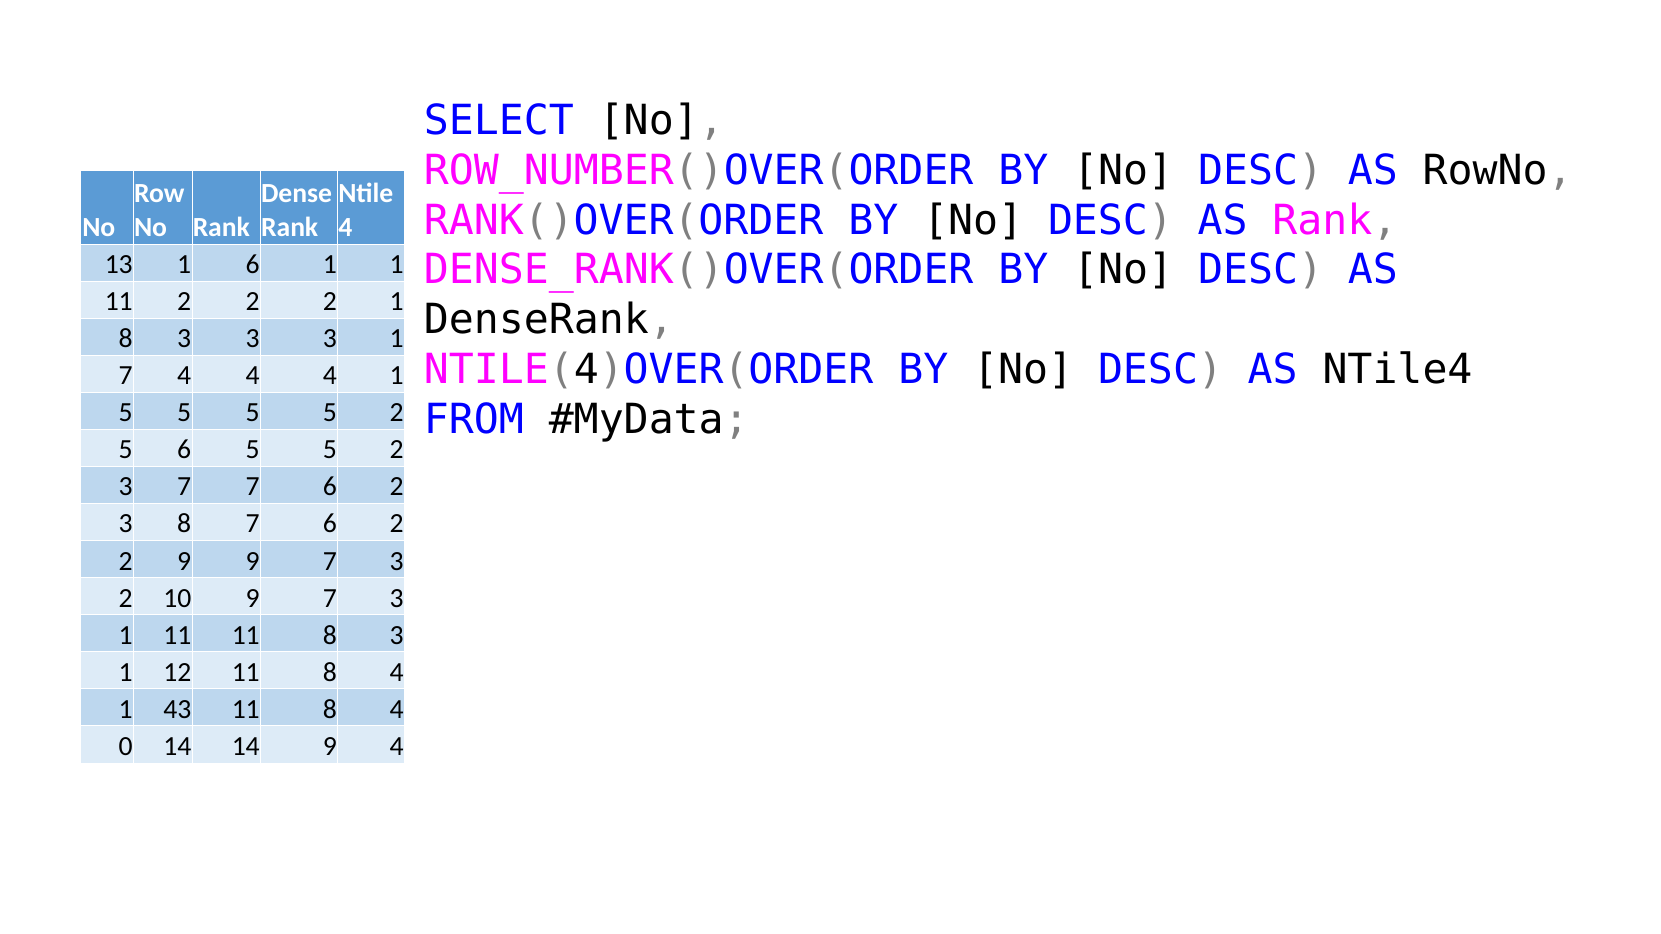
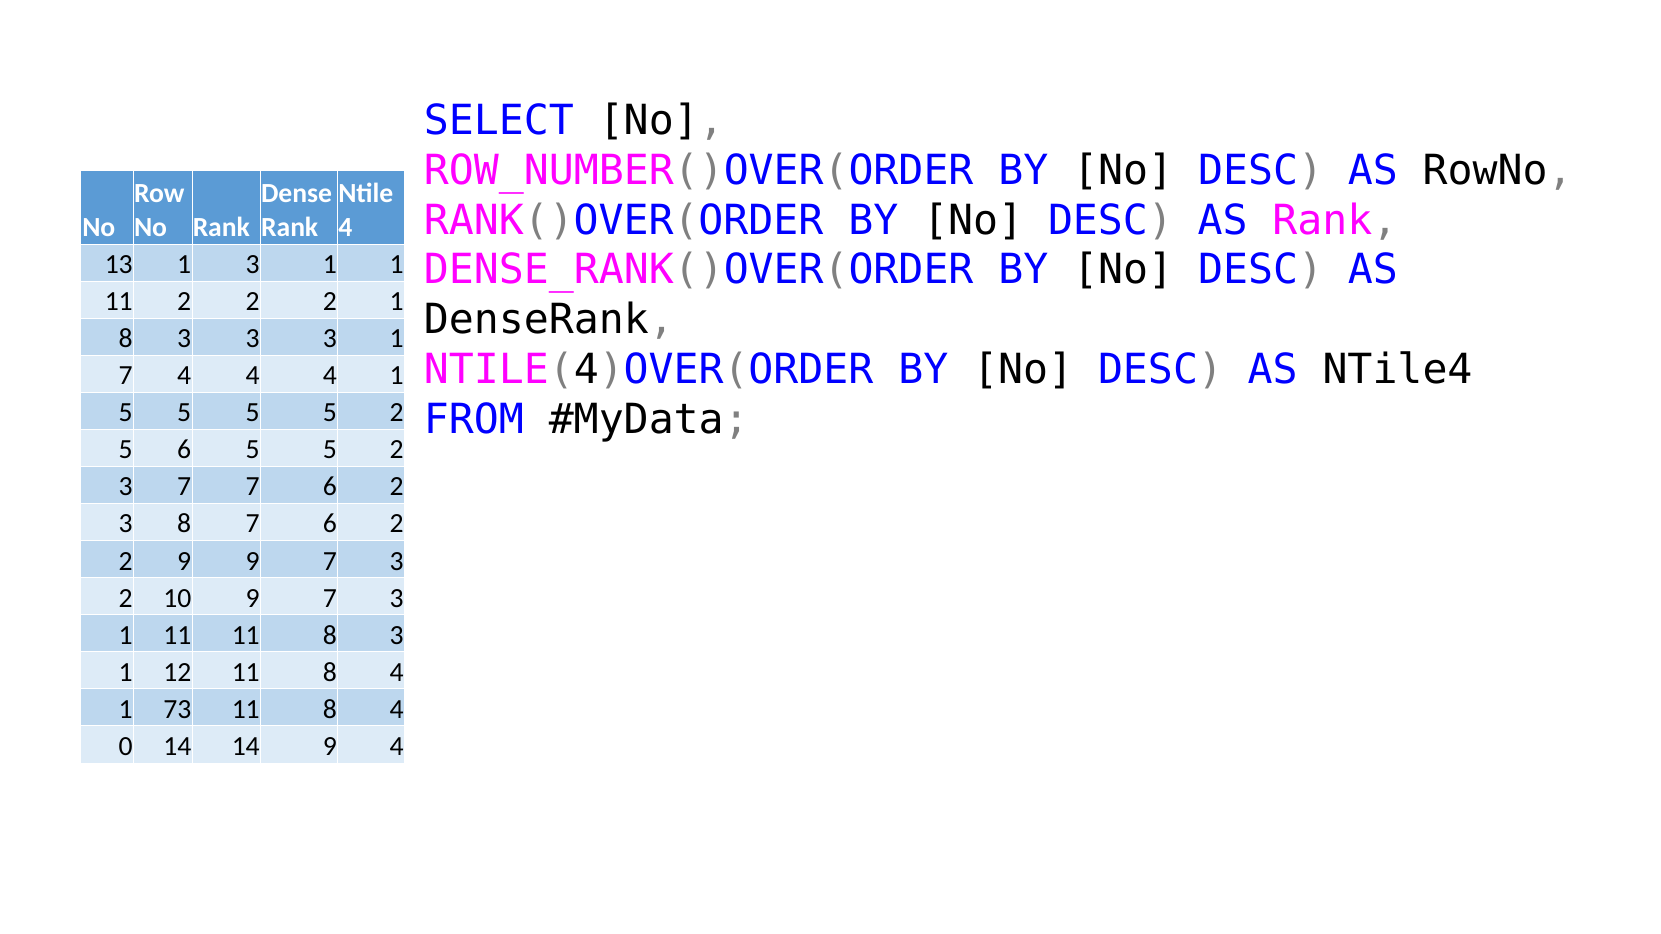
1 6: 6 -> 3 (253, 264)
43: 43 -> 73 (177, 709)
